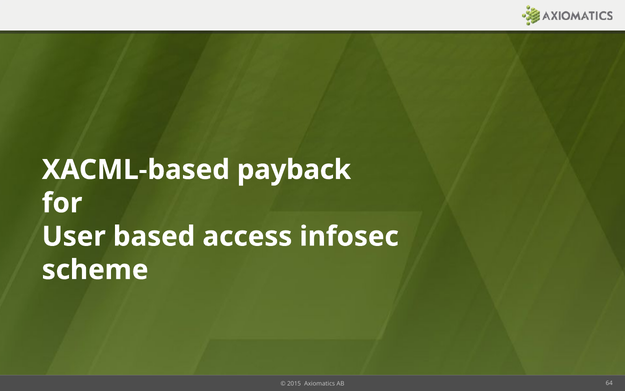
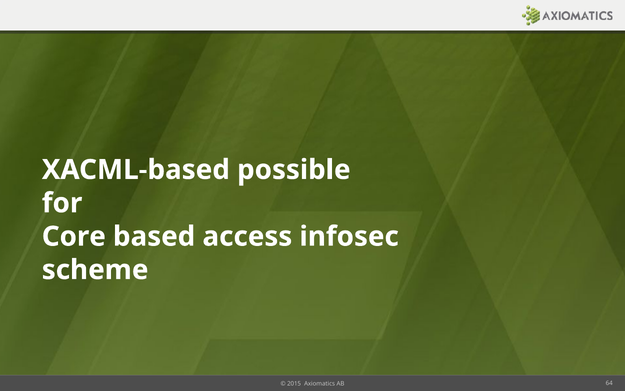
payback: payback -> possible (294, 170)
User: User -> Core (74, 236)
